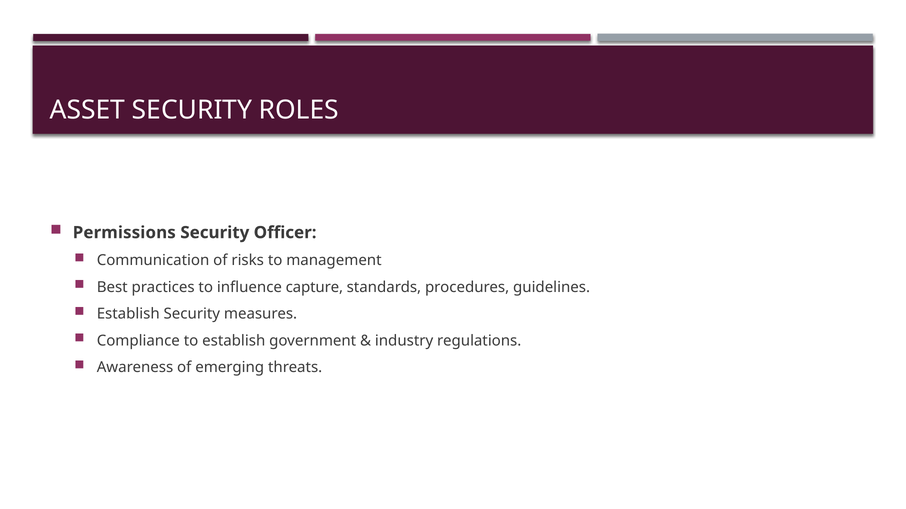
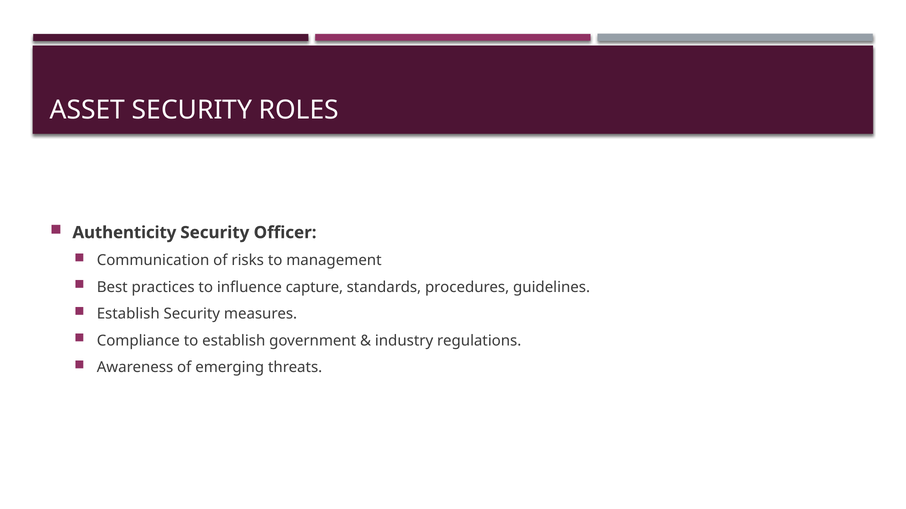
Permissions: Permissions -> Authenticity (124, 233)
